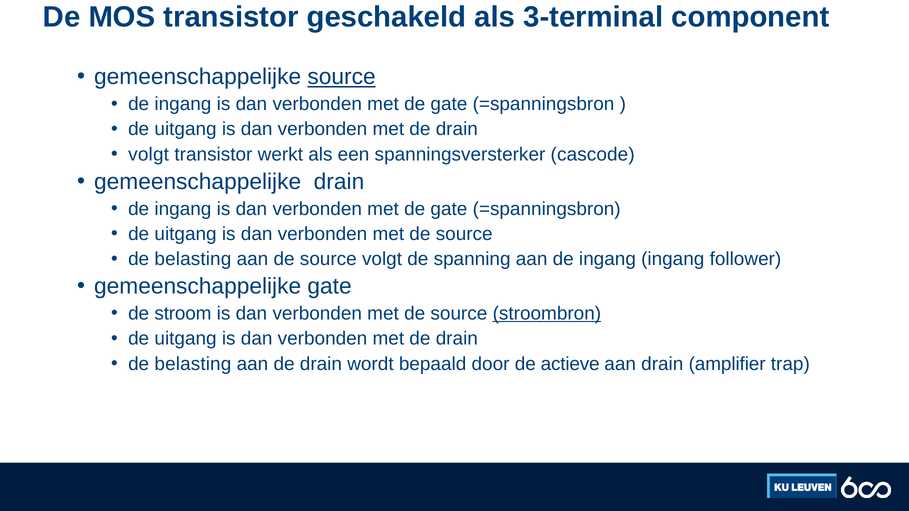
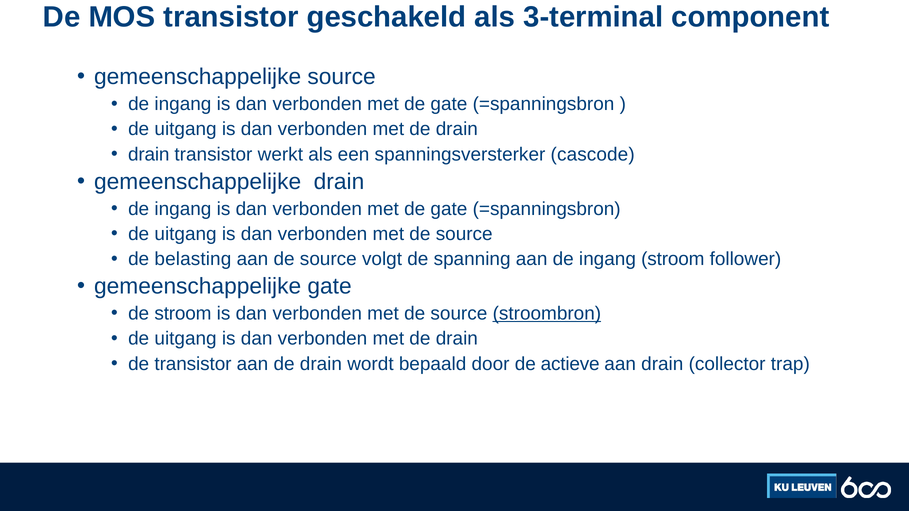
source underline: present -> none (342, 77)
volgt: volgt -> drain (149, 154)
ingang ingang: ingang -> stroom (673, 259)
belasting: belasting -> transistor (193, 364)
amplifier: amplifier -> collector (727, 364)
